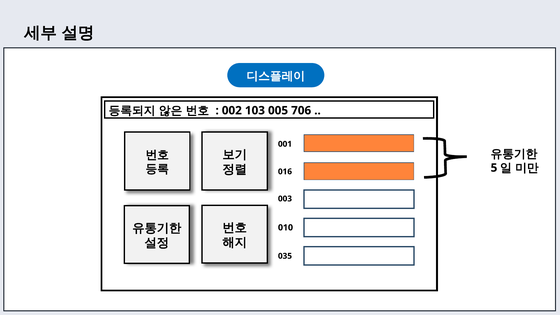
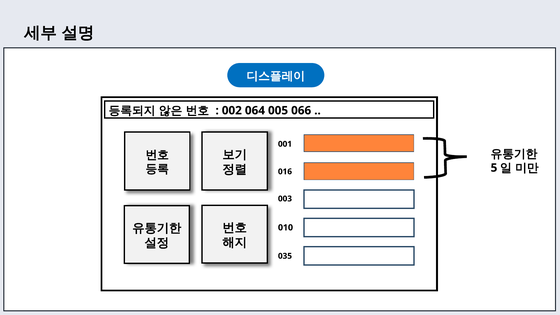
103: 103 -> 064 (255, 111)
706: 706 -> 066 (301, 111)
